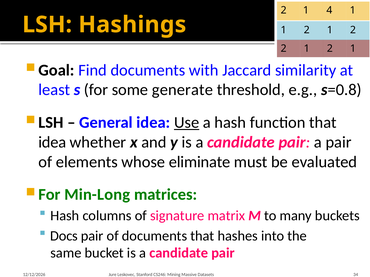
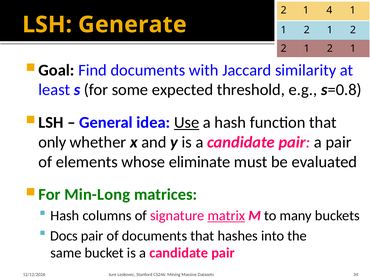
Hashings: Hashings -> Generate (132, 25)
generate: generate -> expected (183, 90)
idea: idea -> only (52, 142)
matrix underline: none -> present (226, 216)
